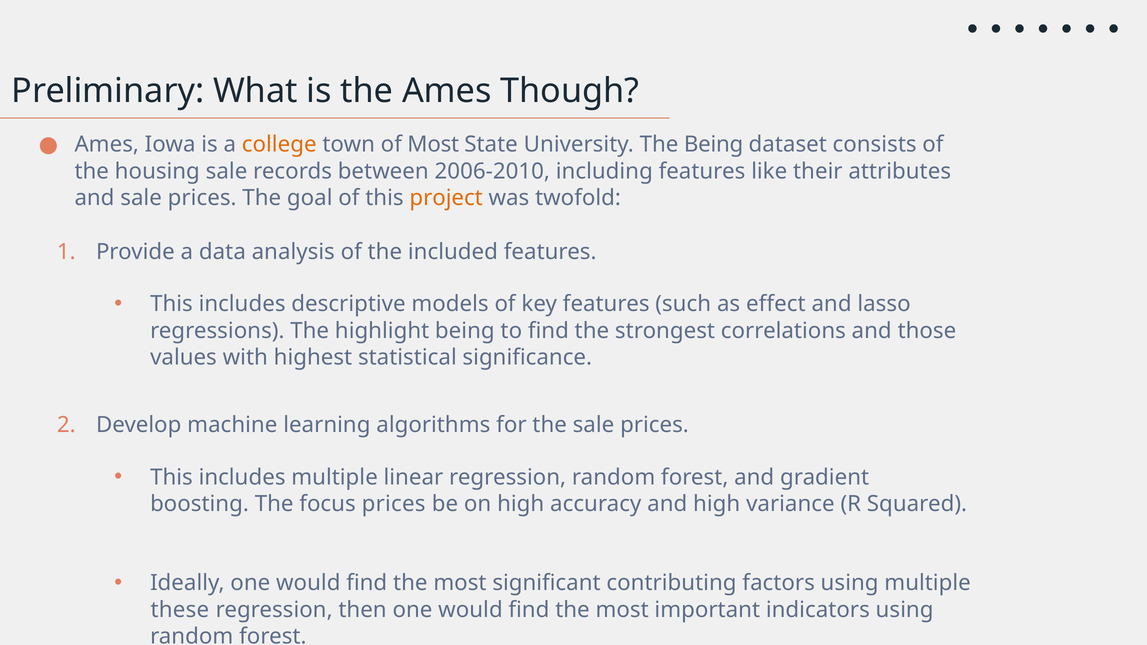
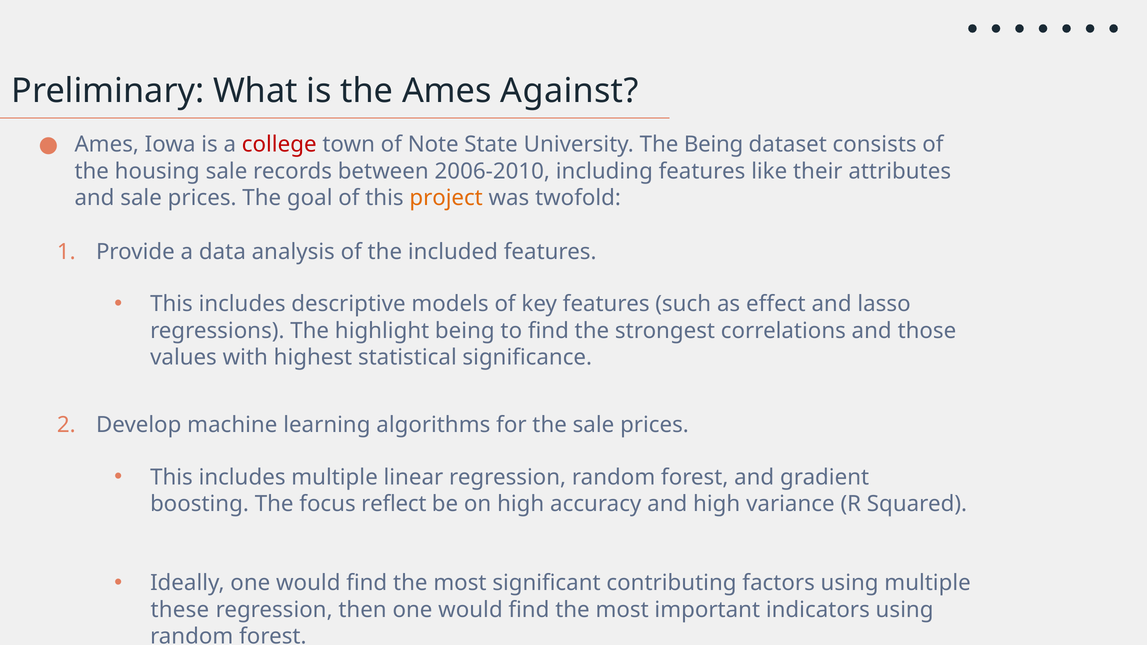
Though: Though -> Against (569, 91)
college colour: orange -> red (279, 145)
of Most: Most -> Note (433, 145)
focus prices: prices -> reflect (394, 504)
